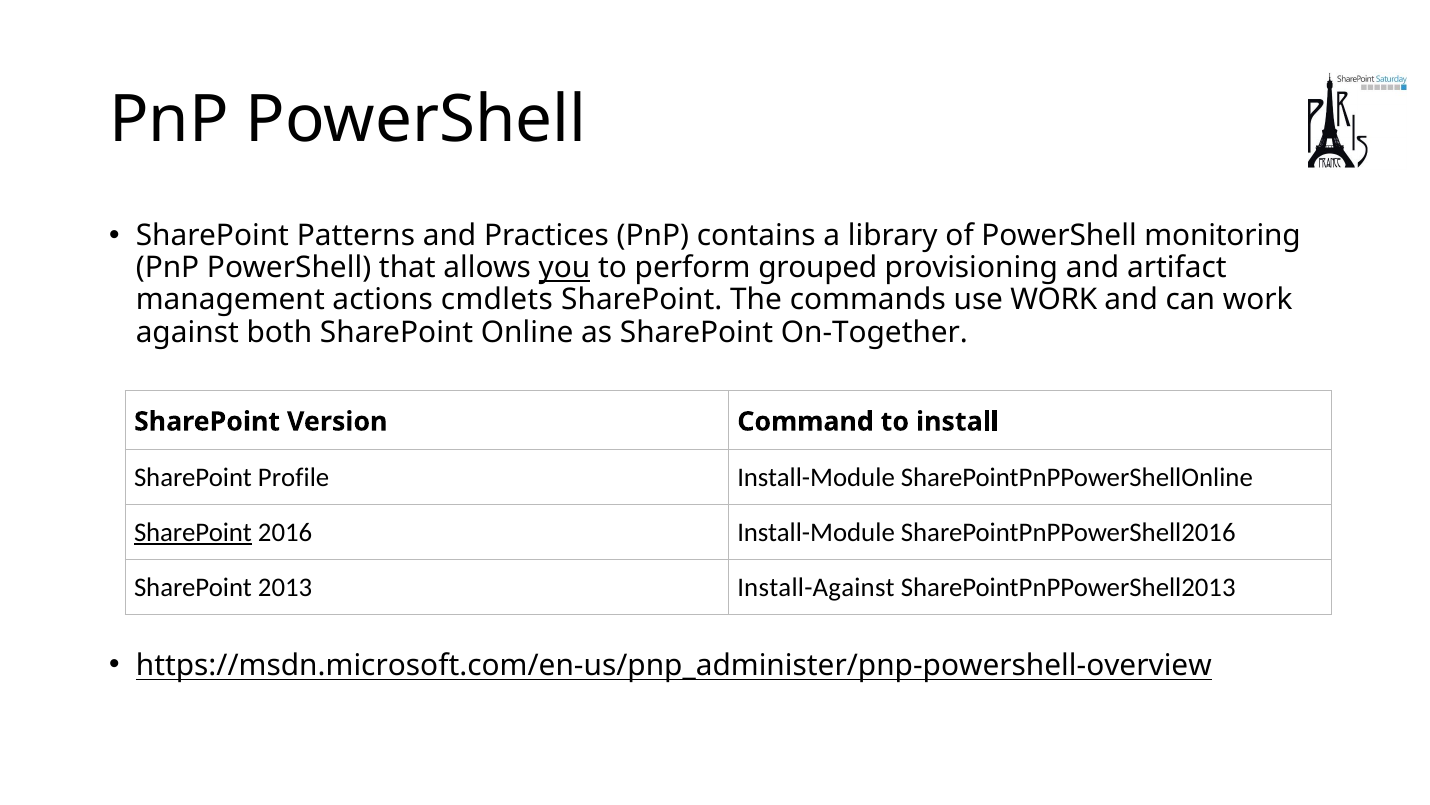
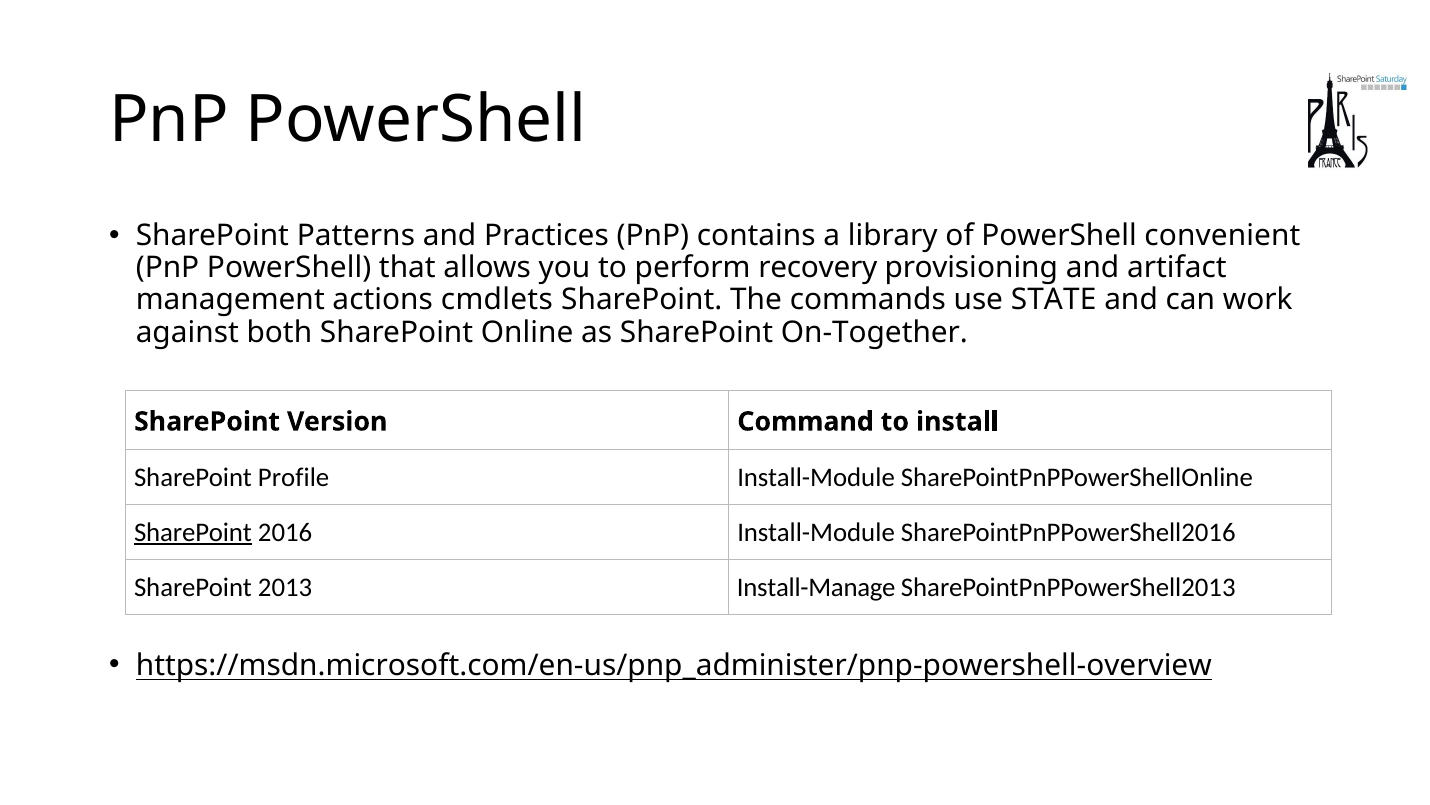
monitoring: monitoring -> convenient (1222, 235)
you underline: present -> none (564, 268)
grouped: grouped -> recovery (818, 268)
use WORK: WORK -> STATE (1054, 300)
Install-Against: Install-Against -> Install-Manage (816, 587)
